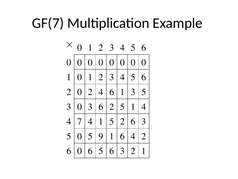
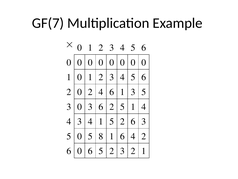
4 7: 7 -> 3 (80, 121)
9: 9 -> 8 (101, 136)
6 5 6: 6 -> 2 (112, 151)
